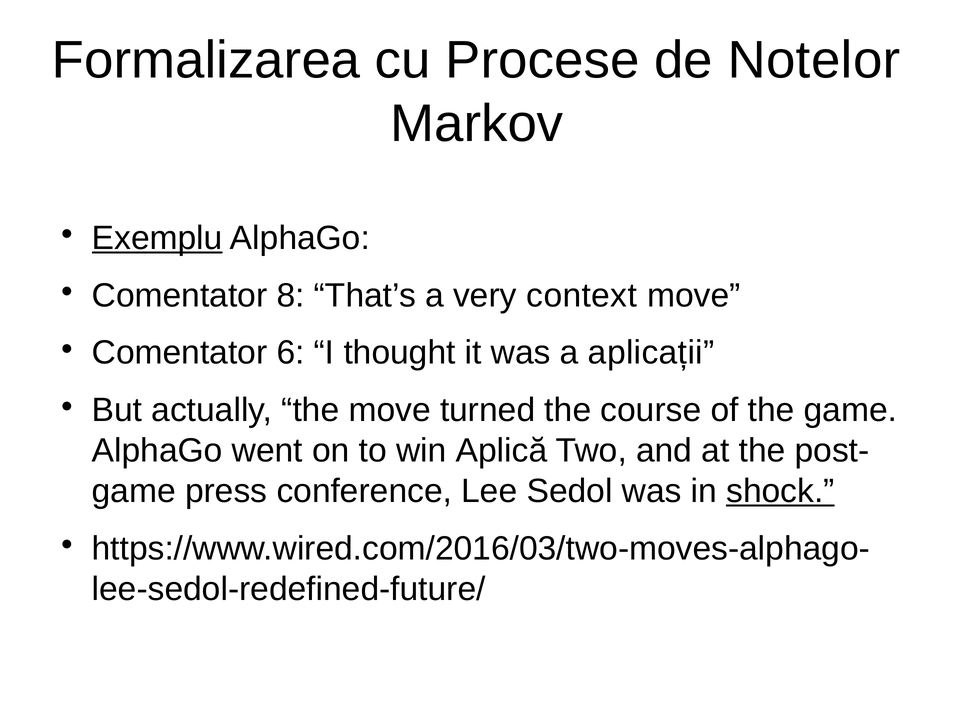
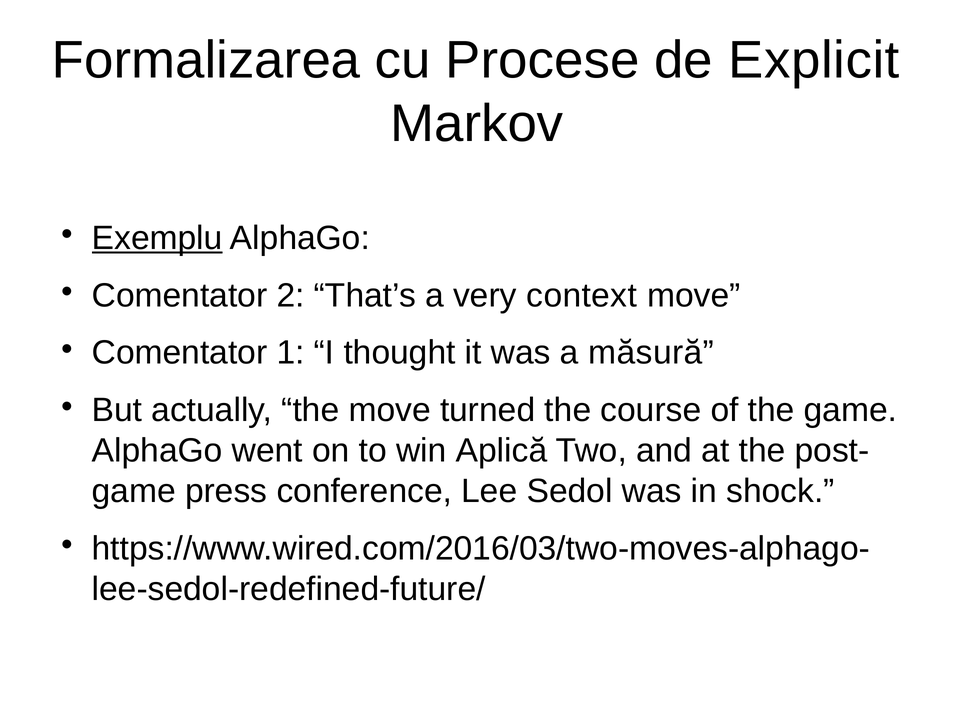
Notelor: Notelor -> Explicit (814, 60)
8: 8 -> 2 (291, 295)
6: 6 -> 1 (291, 353)
aplicații: aplicații -> măsură (651, 353)
shock underline: present -> none (780, 491)
